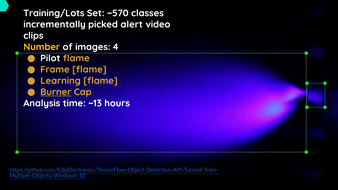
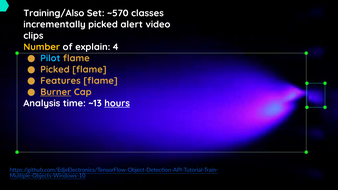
Training/Lots: Training/Lots -> Training/Also (54, 13)
images: images -> explain (93, 47)
Pilot colour: white -> light blue (50, 58)
Frame: Frame -> Picked (55, 69)
Learning: Learning -> Features (60, 81)
hours underline: none -> present (117, 103)
